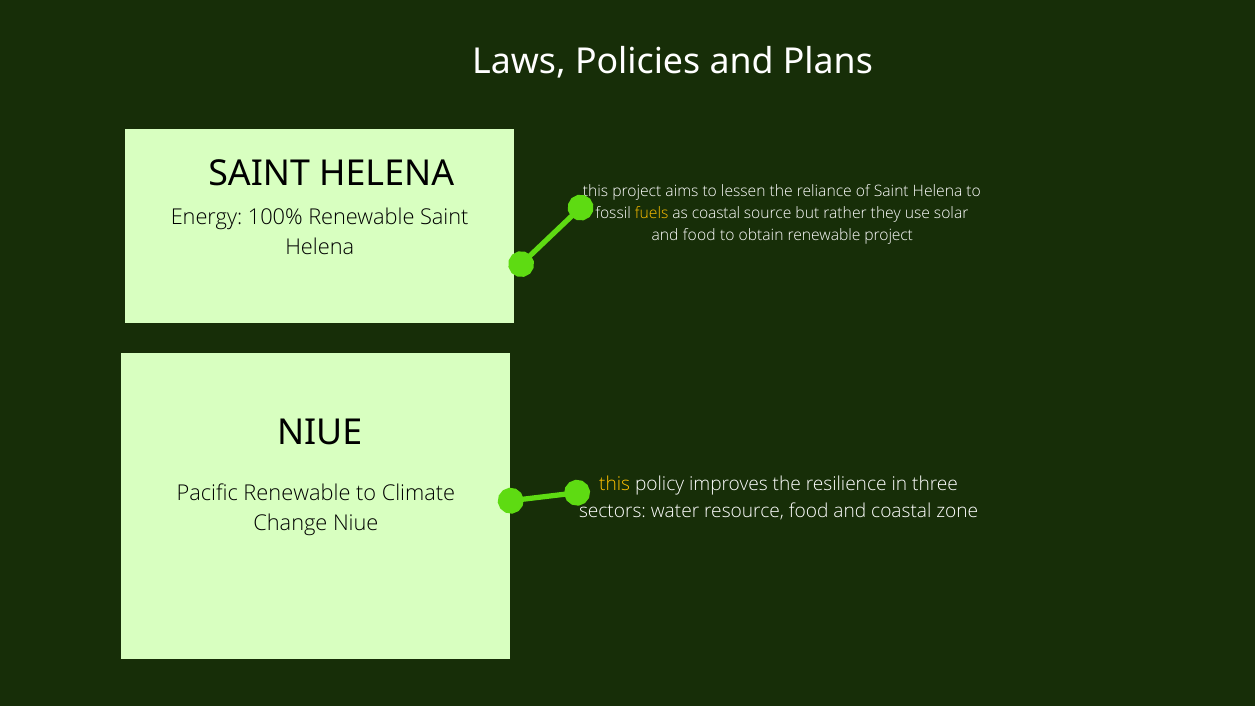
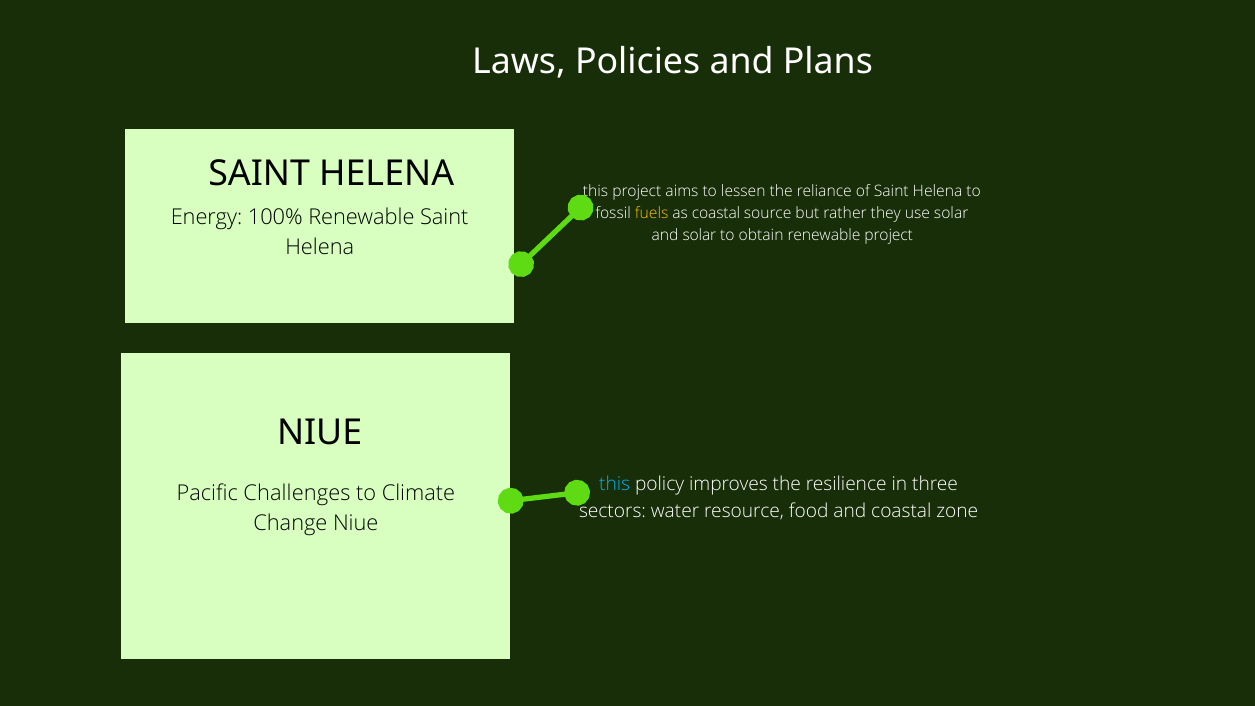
and food: food -> solar (699, 235)
this colour: yellow -> light blue (615, 484)
Pacific Renewable: Renewable -> Challenges (297, 493)
